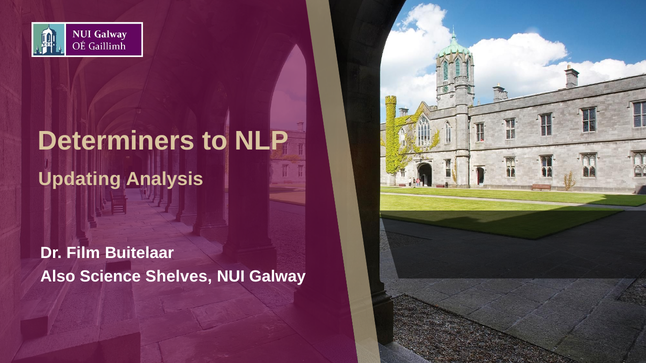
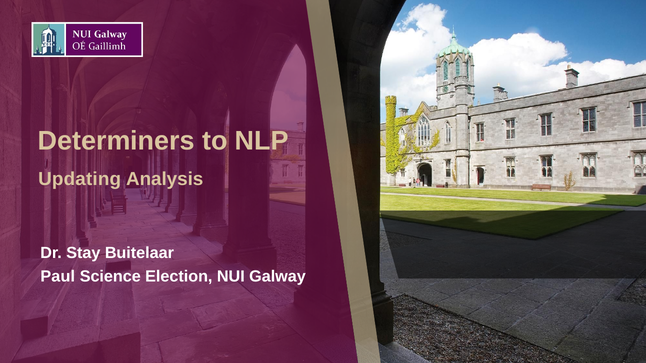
Film: Film -> Stay (83, 253)
Also: Also -> Paul (58, 277)
Shelves: Shelves -> Election (179, 277)
